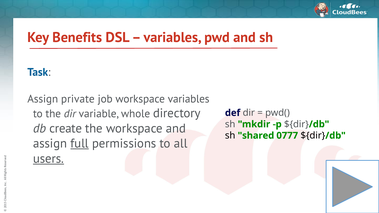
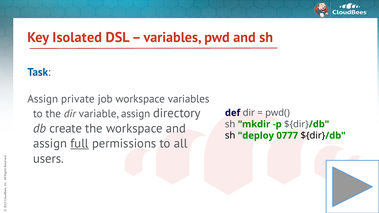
Benefits: Benefits -> Isolated (77, 38)
variable whole: whole -> assign (136, 114)
shared: shared -> deploy (256, 136)
users underline: present -> none (49, 159)
